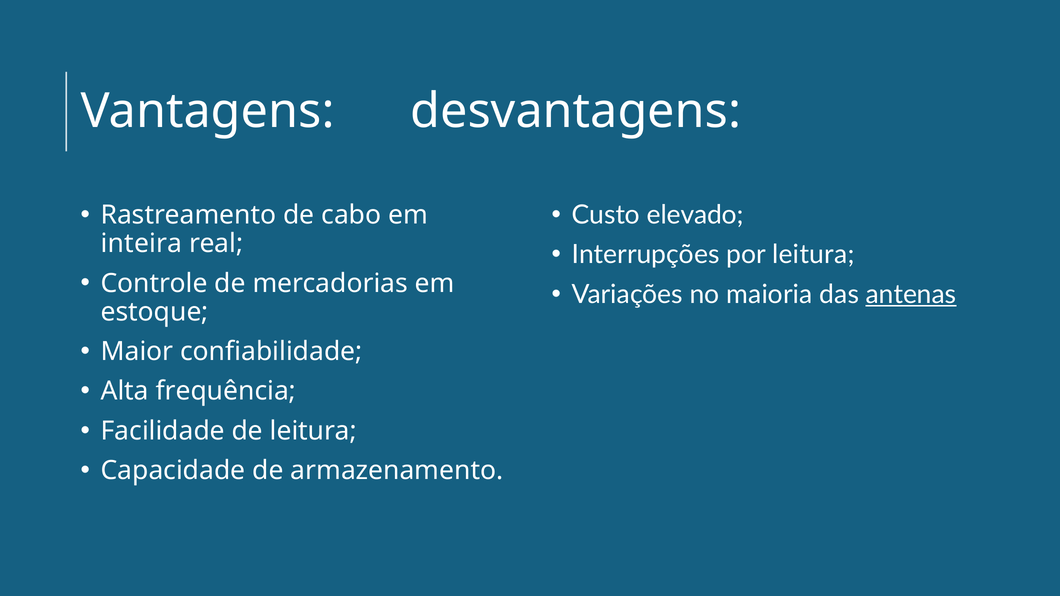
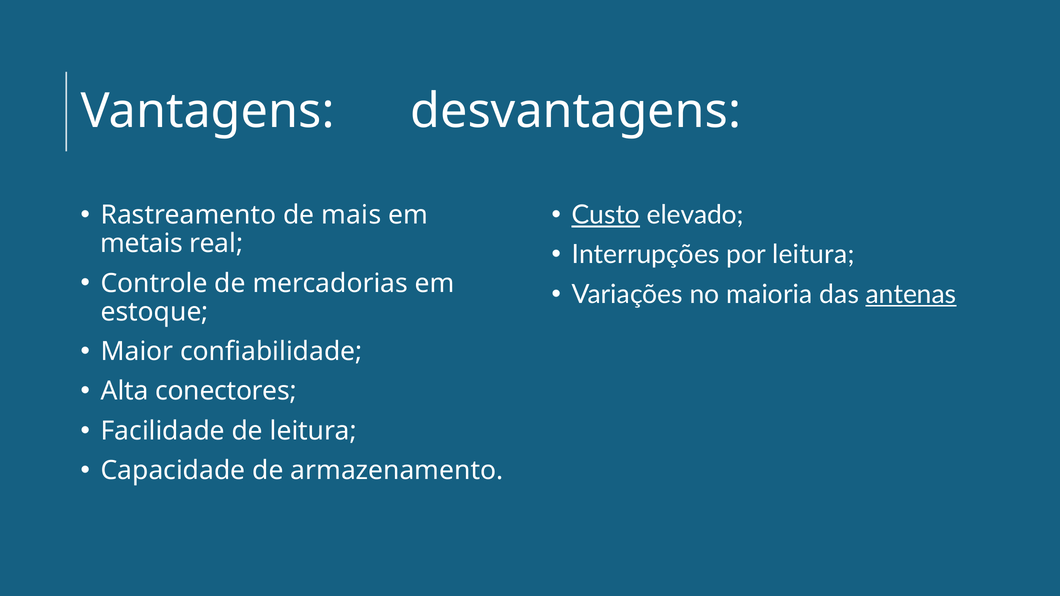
cabo: cabo -> mais (351, 215)
Custo underline: none -> present (606, 215)
inteira: inteira -> metais (142, 244)
frequência: frequência -> conectores (226, 391)
